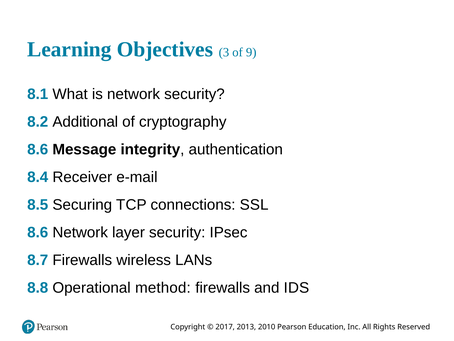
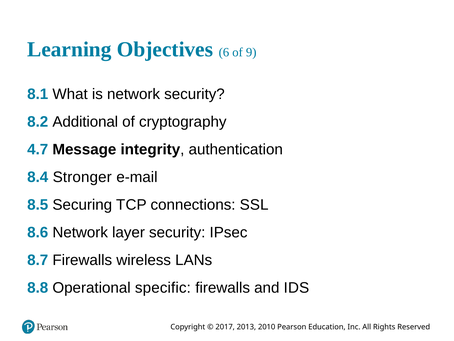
3: 3 -> 6 (224, 52)
8.6: 8.6 -> 4.7 (38, 149)
Receiver: Receiver -> Stronger (82, 177)
method: method -> specific (163, 287)
